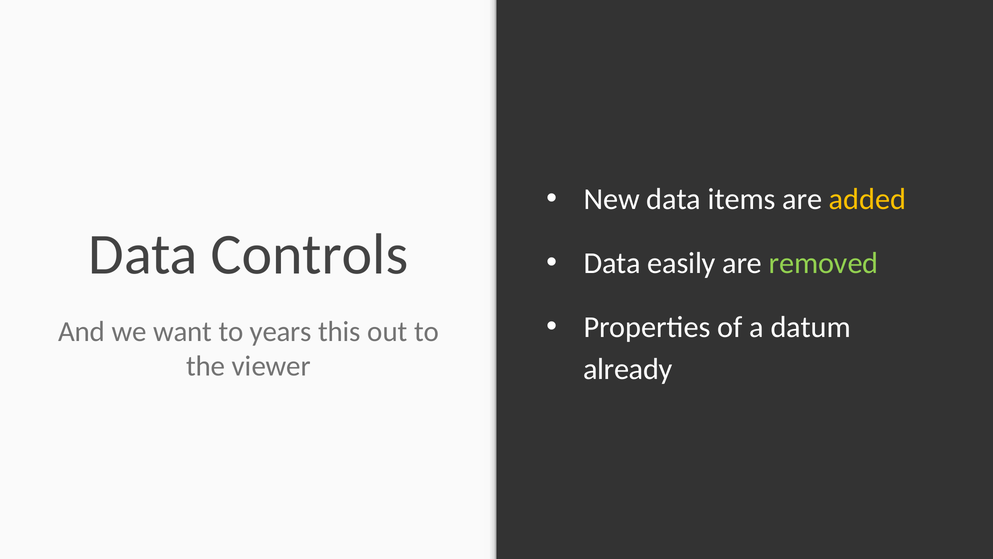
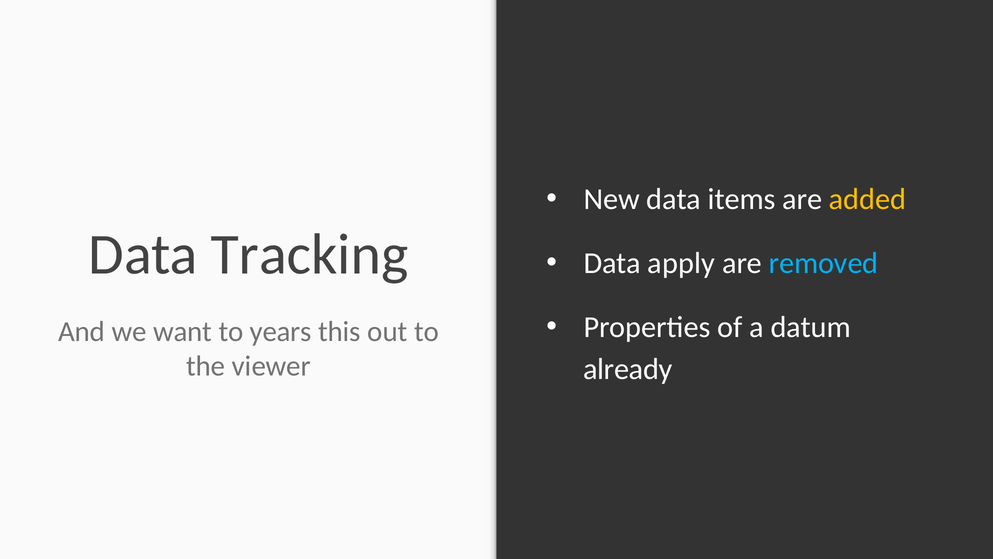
Controls: Controls -> Tracking (310, 254)
easily: easily -> apply (681, 263)
removed colour: light green -> light blue (824, 263)
